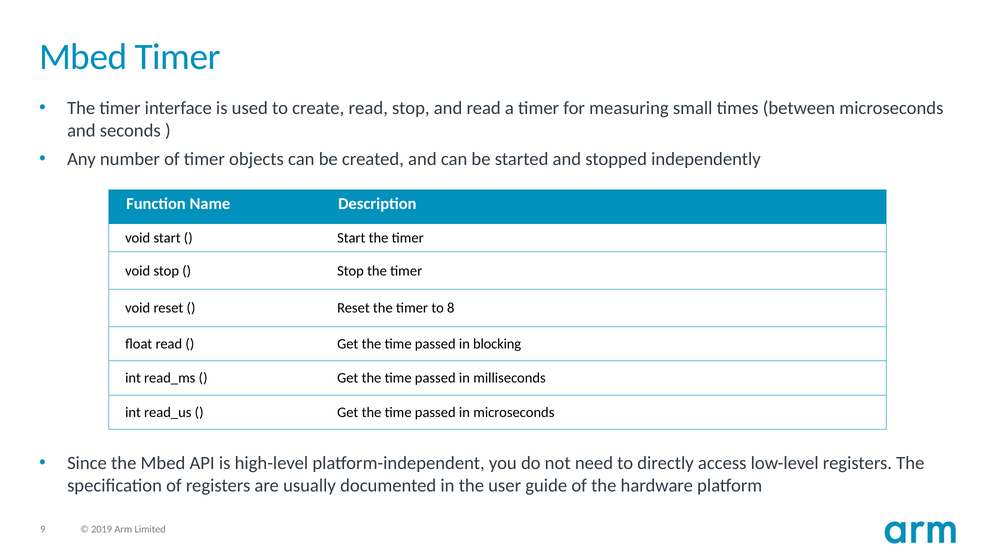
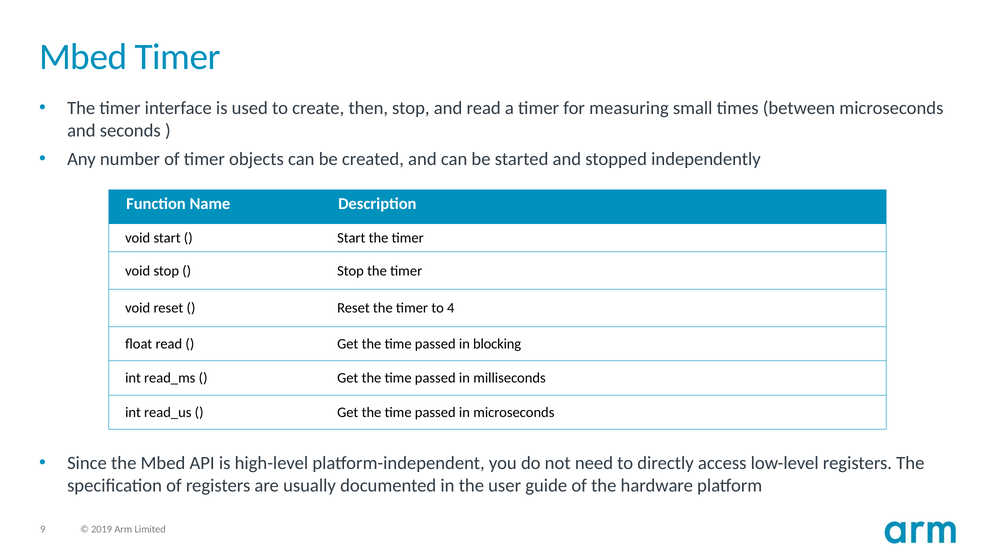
create read: read -> then (368, 108)
8: 8 -> 4 (451, 308)
